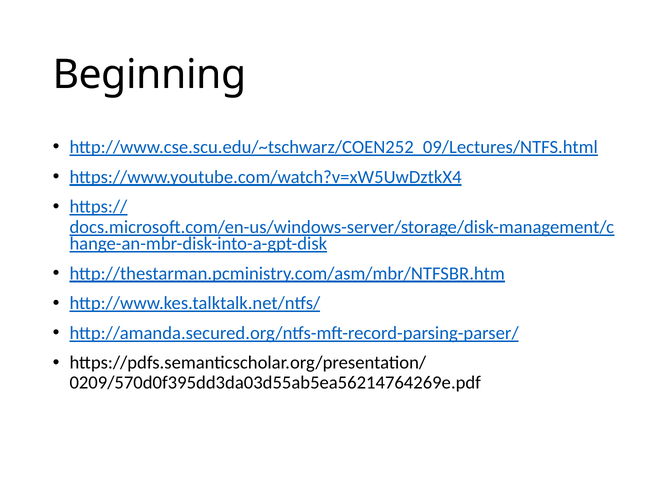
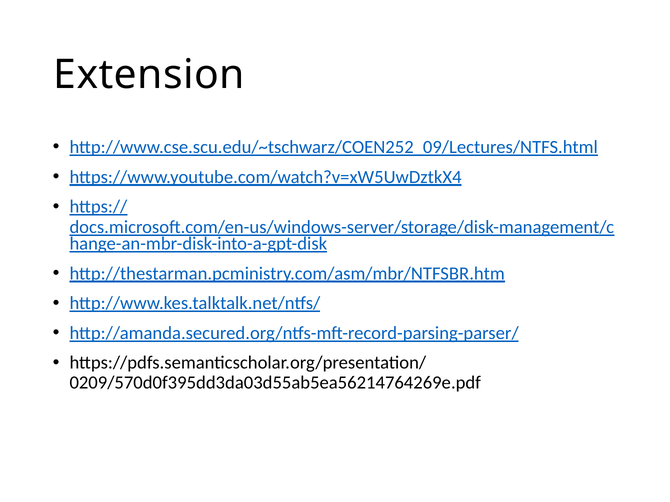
Beginning: Beginning -> Extension (149, 75)
